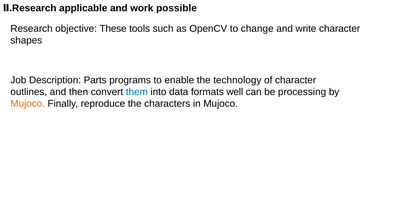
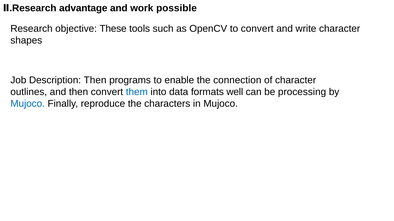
applicable: applicable -> advantage (83, 8)
to change: change -> convert (257, 29)
Description Parts: Parts -> Then (95, 80)
technology: technology -> connection (237, 80)
Mujoco colour: orange -> blue (28, 104)
